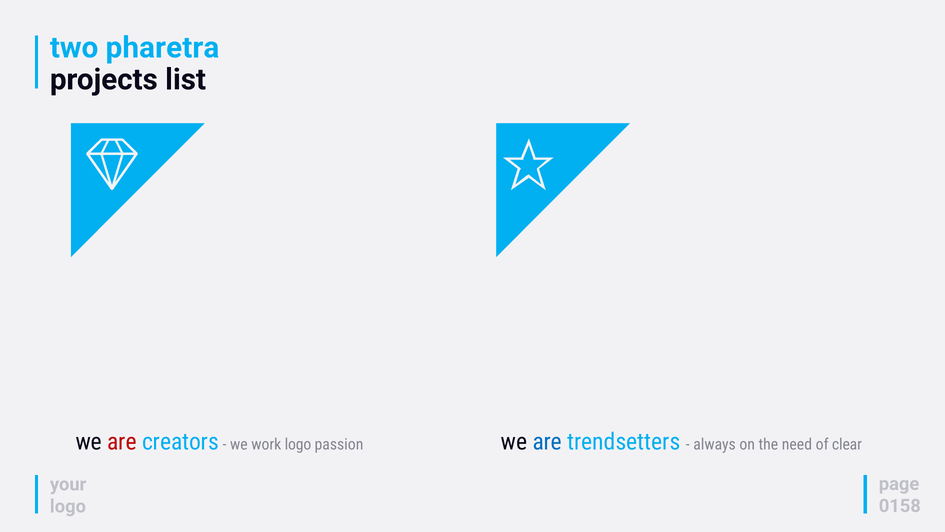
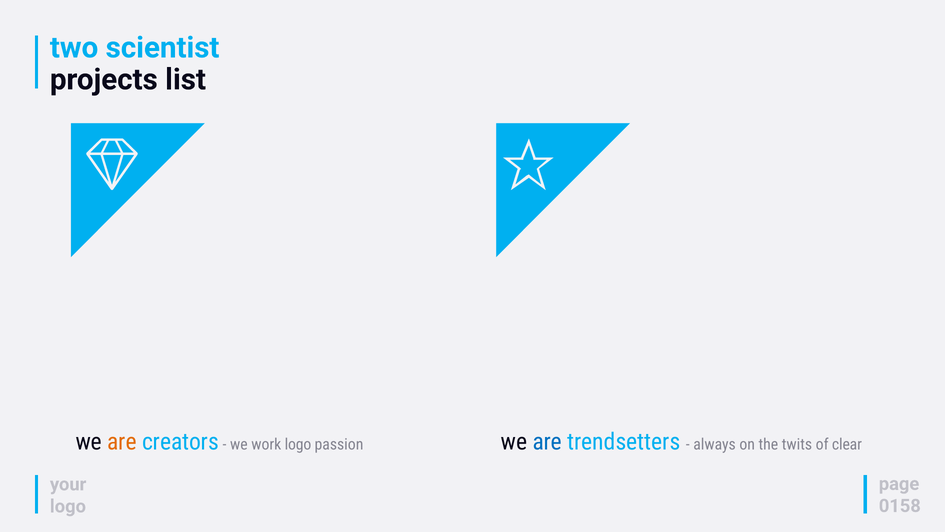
pharetra: pharetra -> scientist (163, 48)
are colour: red -> orange (122, 441)
need: need -> twits (797, 444)
